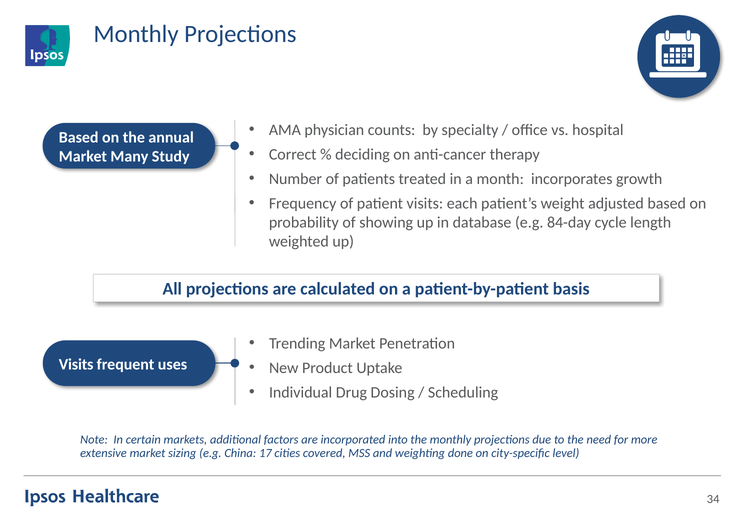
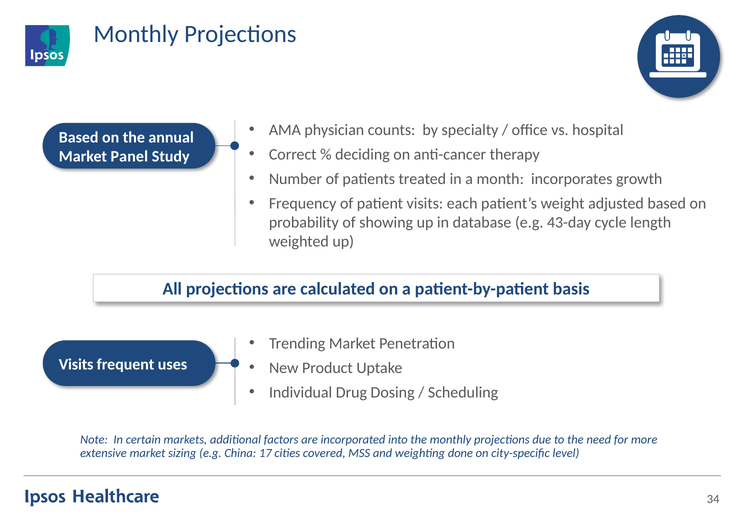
Many: Many -> Panel (129, 156)
84-day: 84-day -> 43-day (569, 222)
